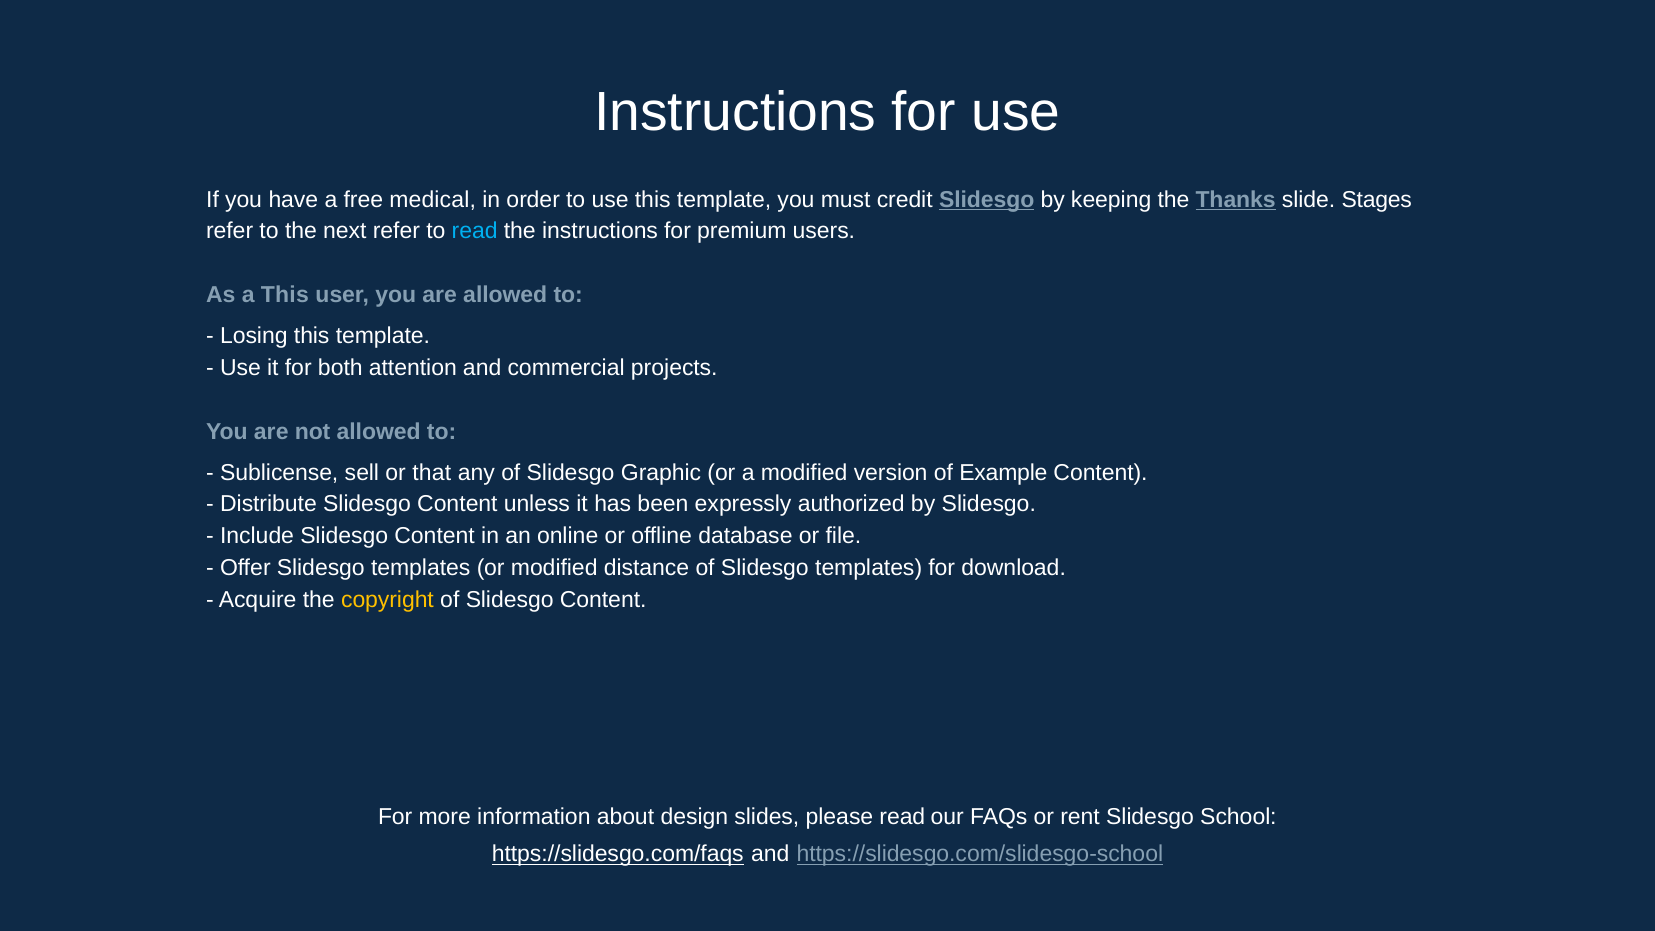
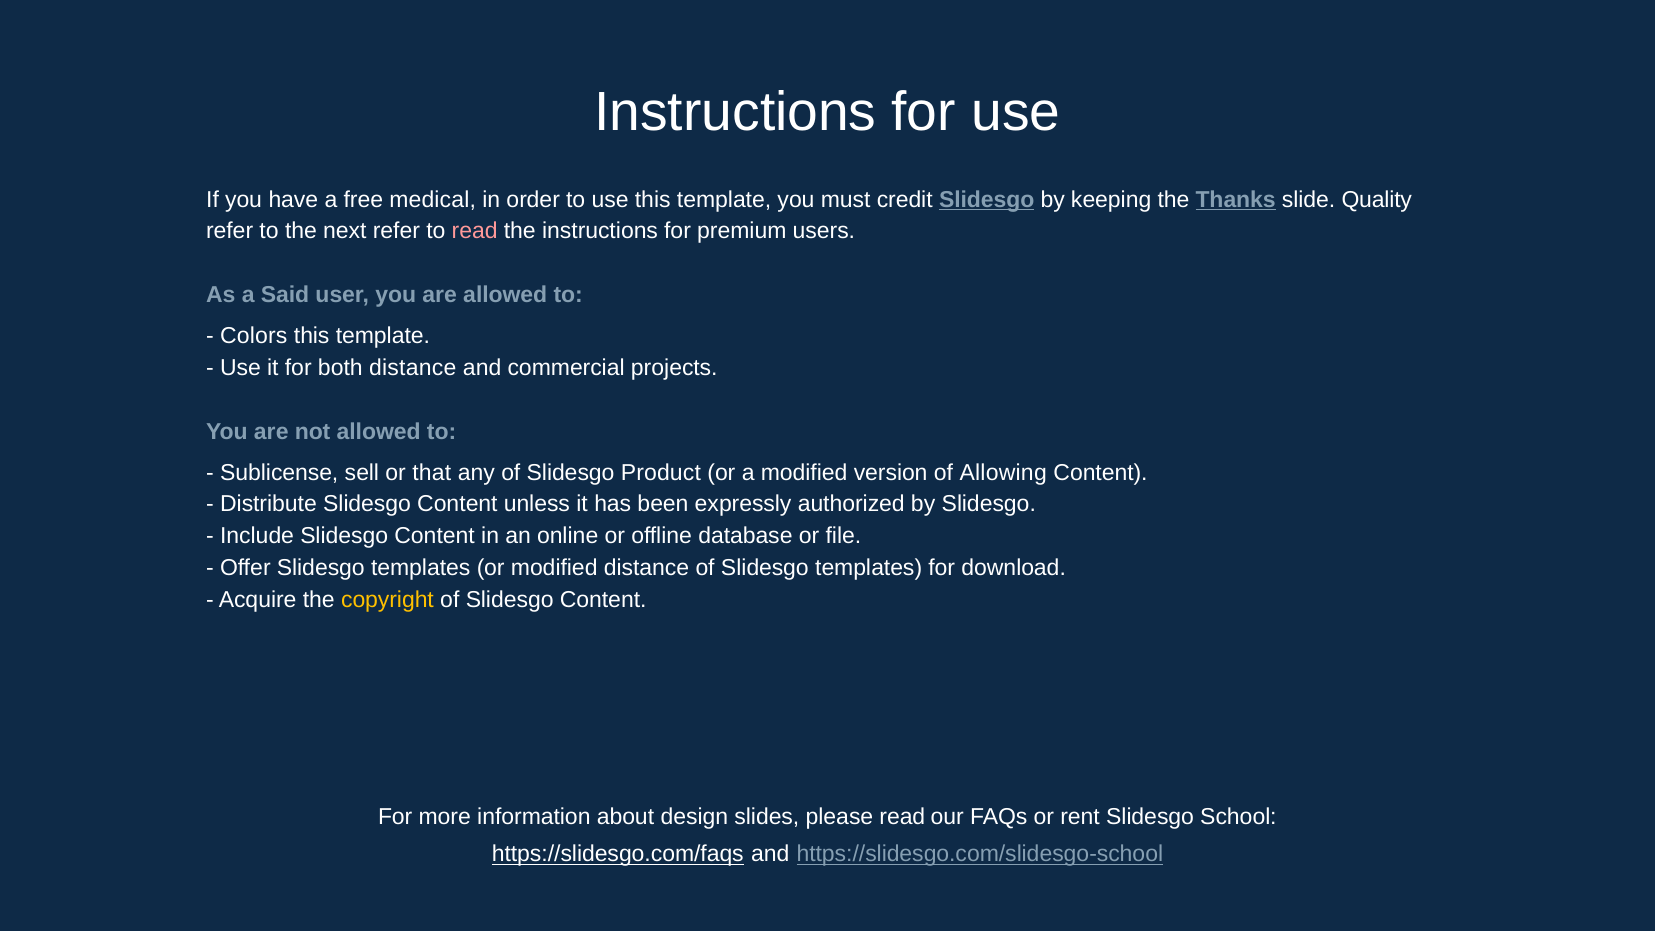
Stages: Stages -> Quality (1377, 199)
read colour: light blue -> pink (475, 231)
a This: This -> Said (285, 295)
Losing: Losing -> Colors (254, 336)
both attention: attention -> distance (413, 368)
Graphic: Graphic -> Product (661, 473)
Example: Example -> Allowing (1003, 473)
